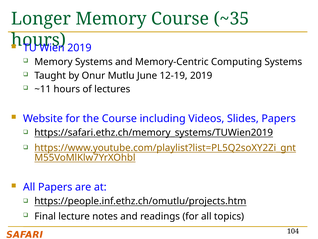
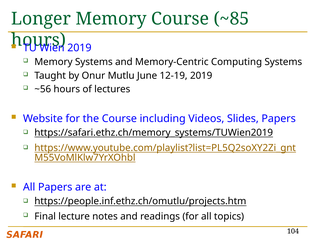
~35: ~35 -> ~85 (231, 19)
~11: ~11 -> ~56 (43, 89)
